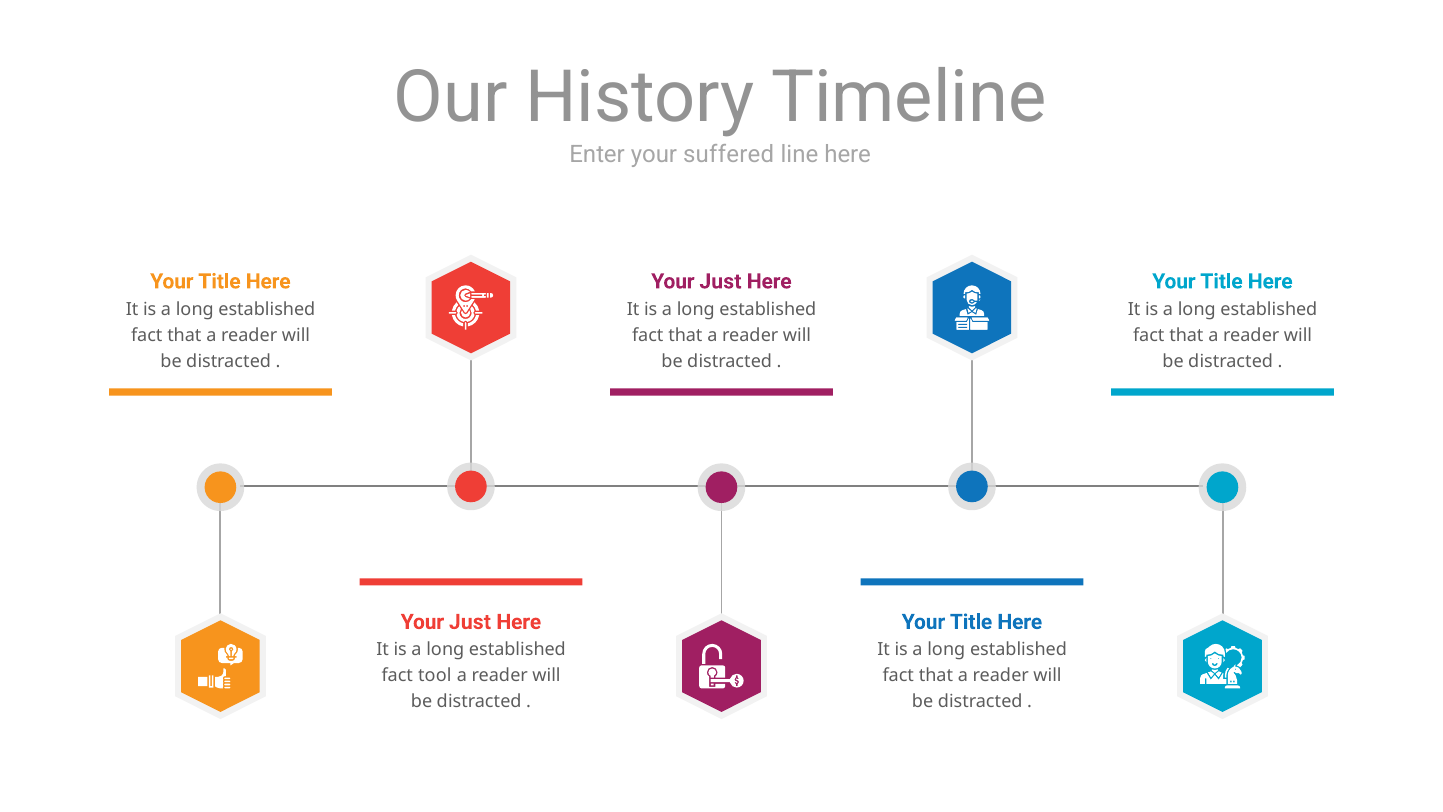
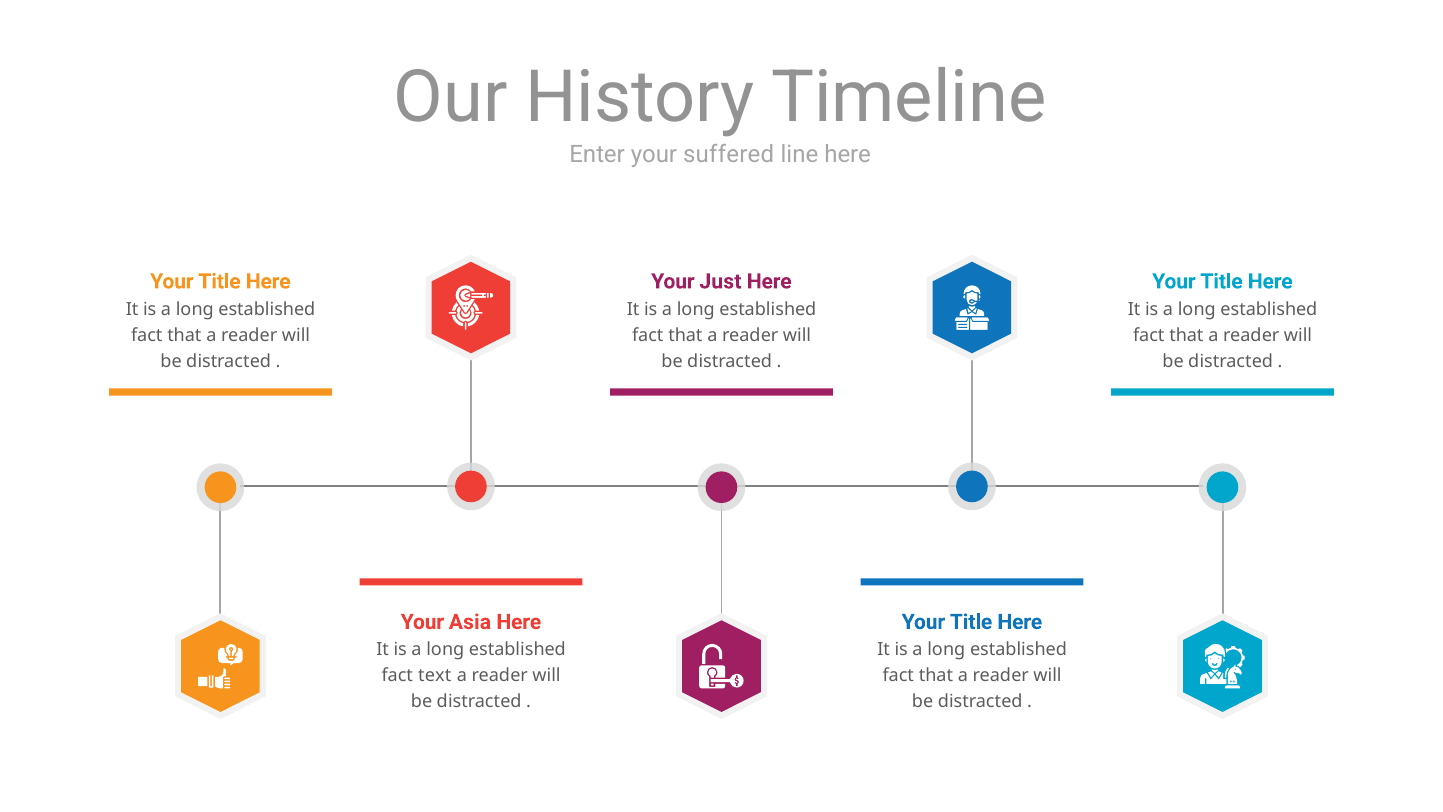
Just: Just -> Asia (470, 622)
tool: tool -> text (435, 675)
